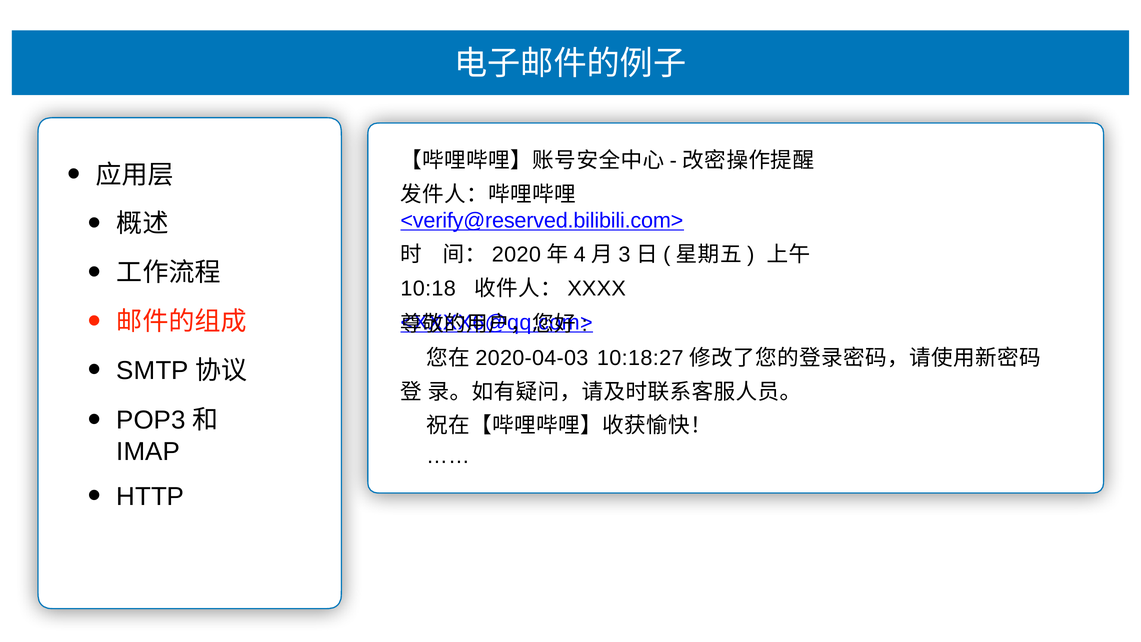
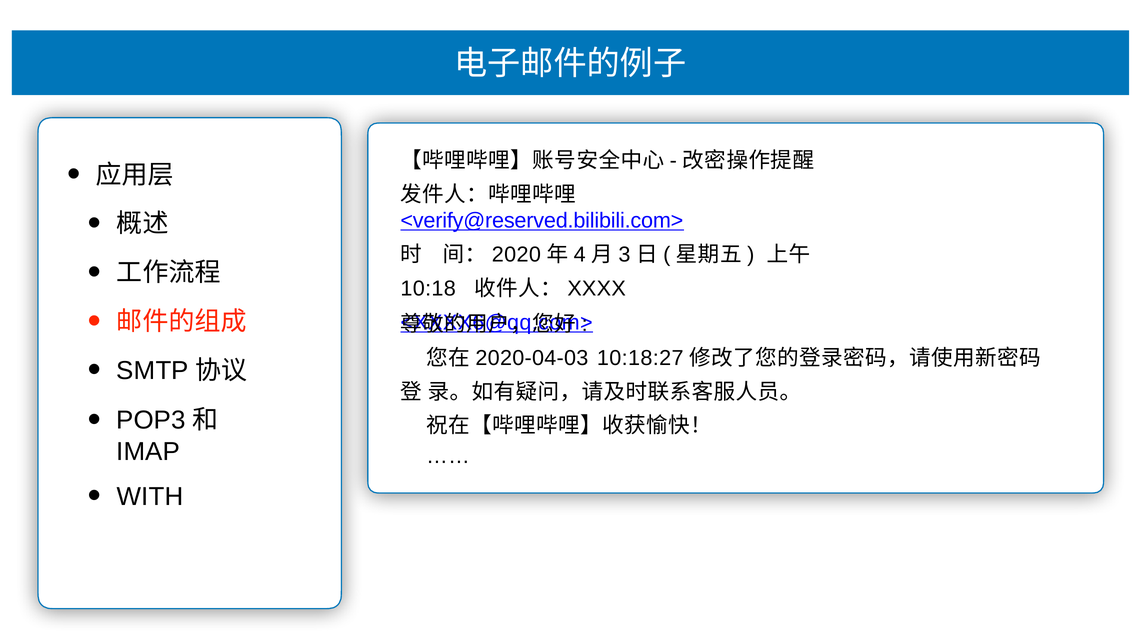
HTTP: HTTP -> WITH (150, 496)
